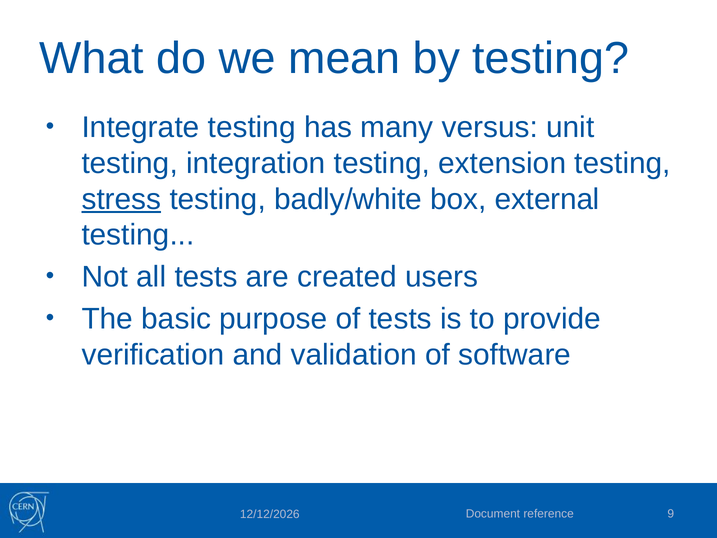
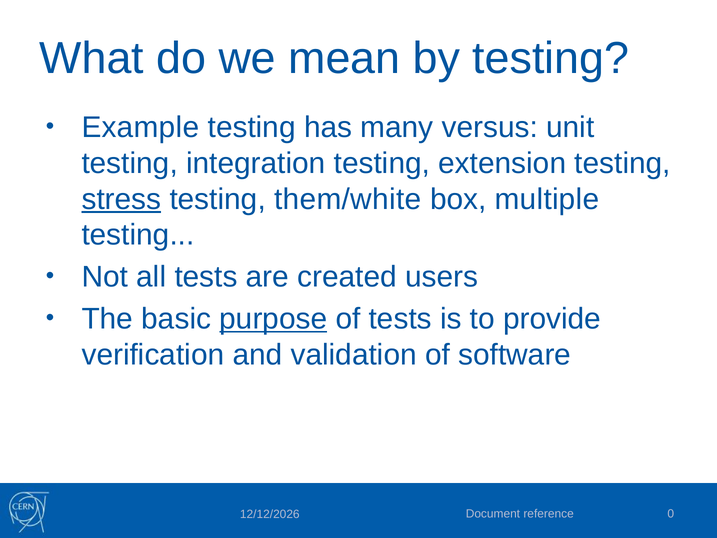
Integrate: Integrate -> Example (140, 127)
badly/white: badly/white -> them/white (348, 199)
external: external -> multiple (547, 199)
purpose underline: none -> present (273, 319)
9: 9 -> 0 (671, 514)
